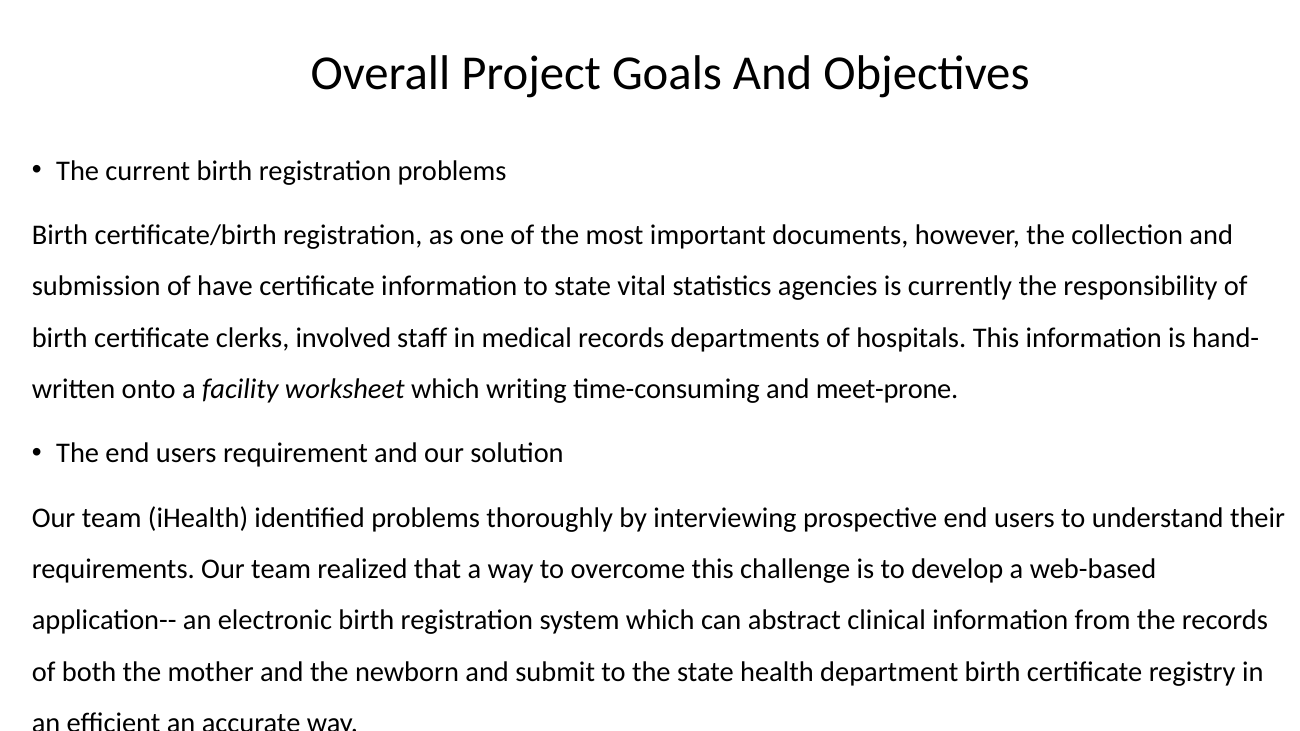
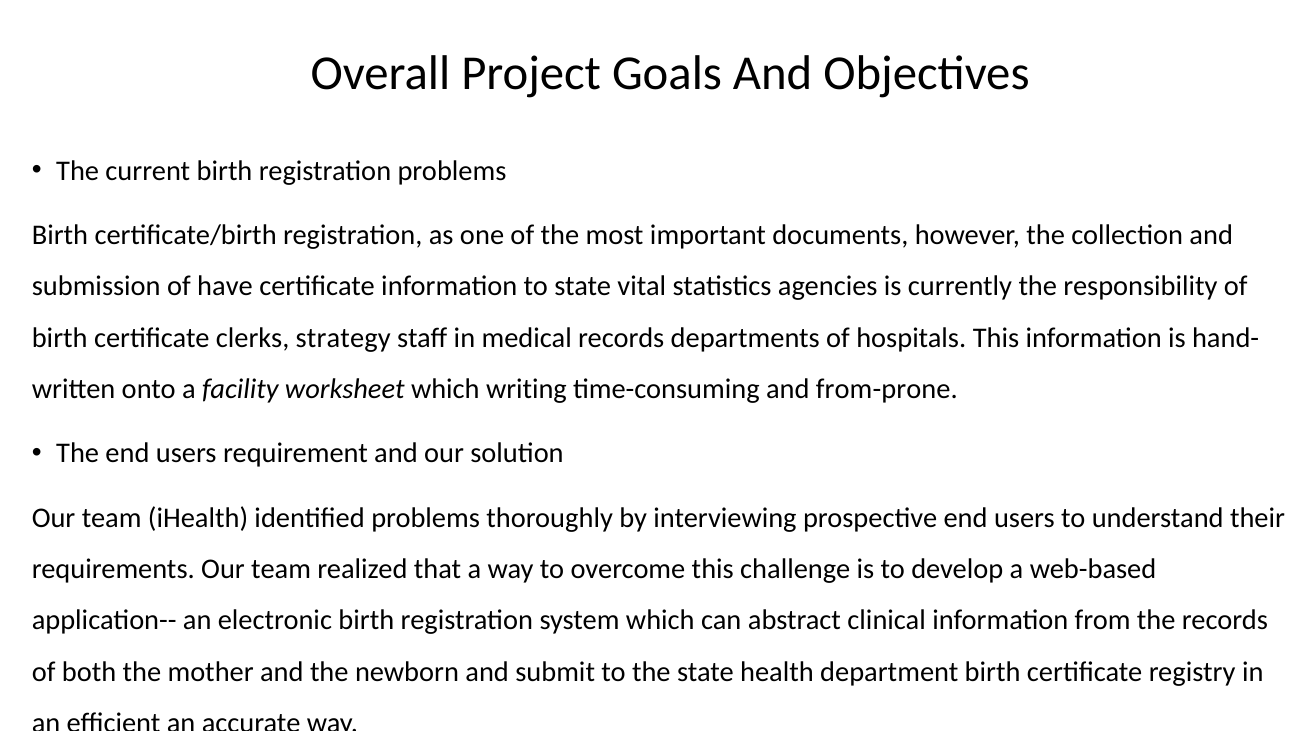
involved: involved -> strategy (343, 338)
meet-prone: meet-prone -> from-prone (887, 389)
